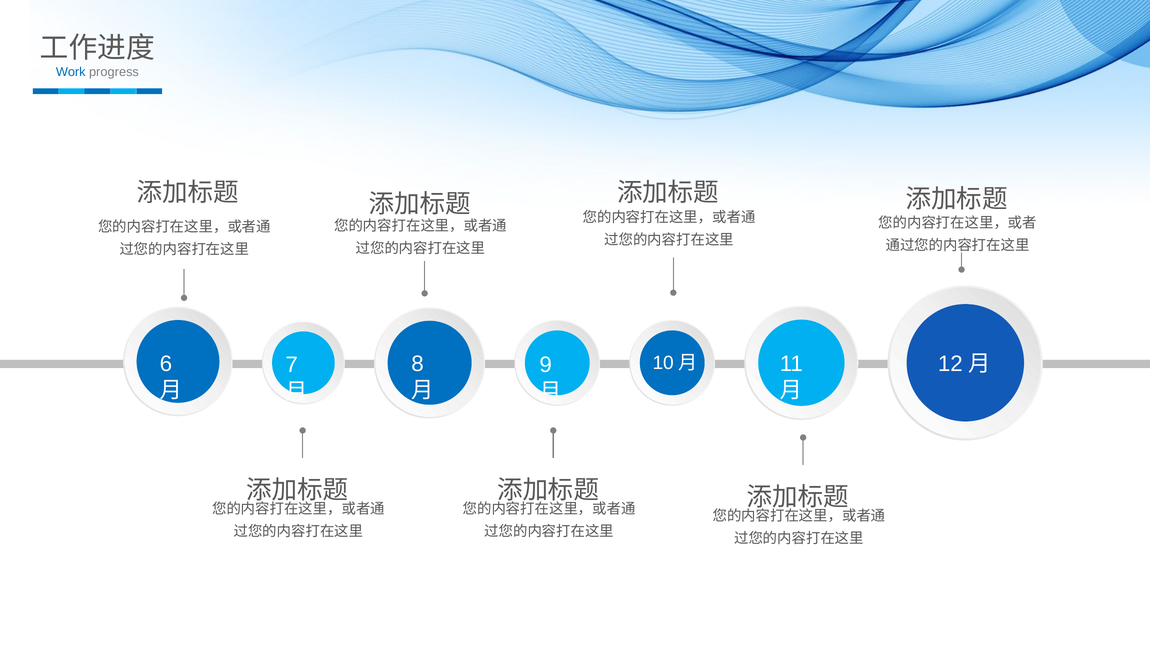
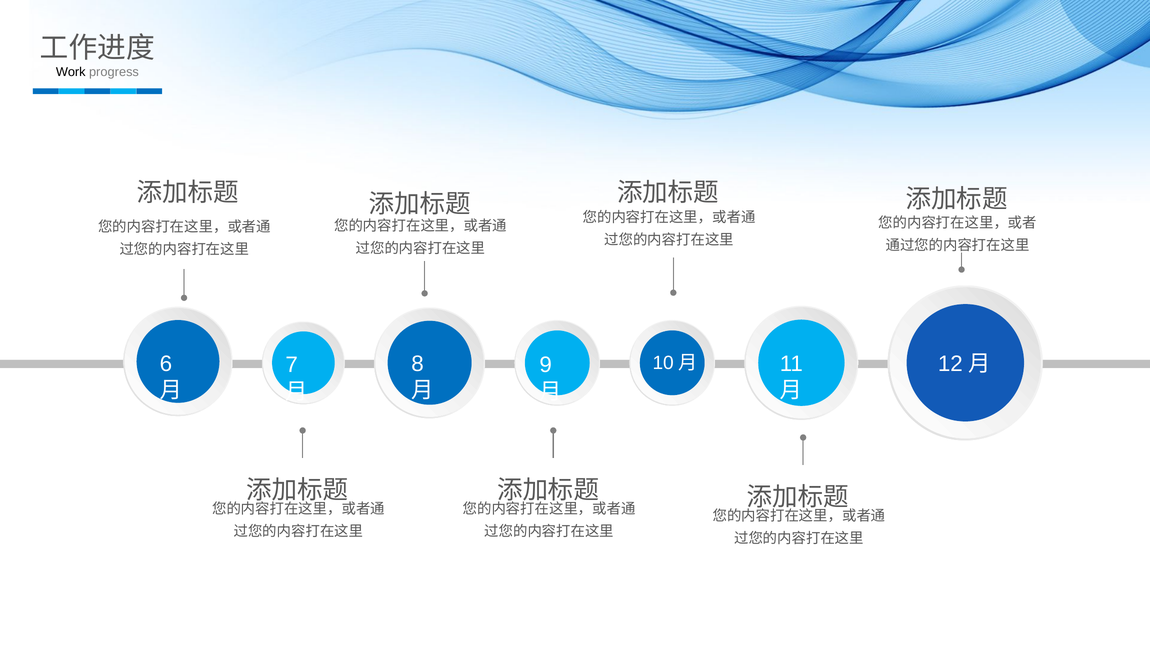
Work colour: blue -> black (71, 72)
